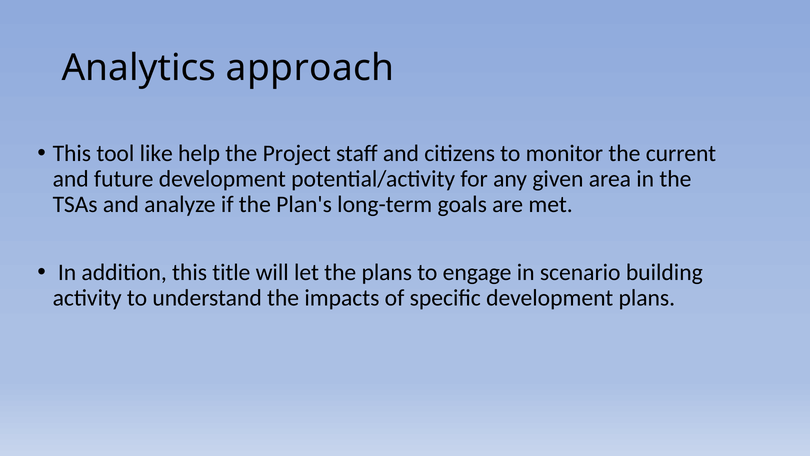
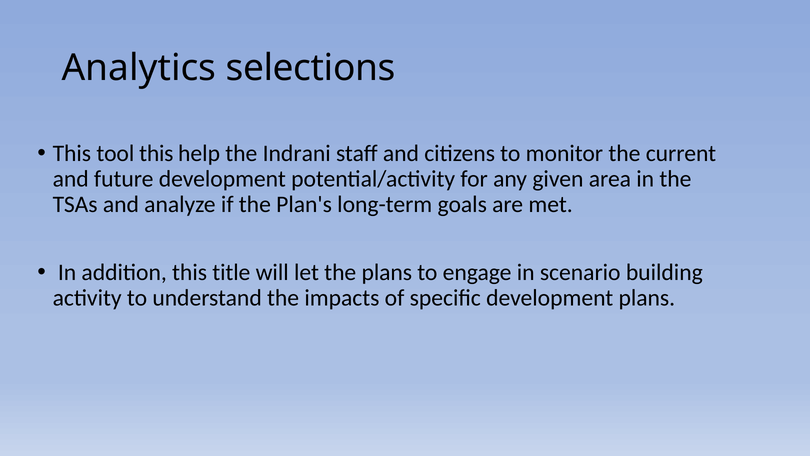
approach: approach -> selections (311, 68)
tool like: like -> this (156, 153)
Project: Project -> Indrani (297, 153)
